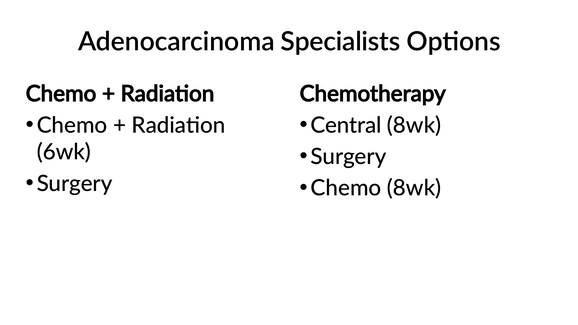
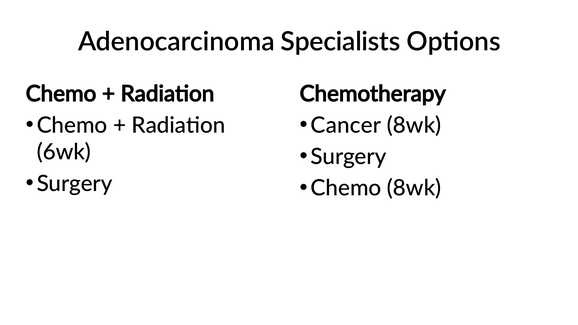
Central: Central -> Cancer (346, 125)
